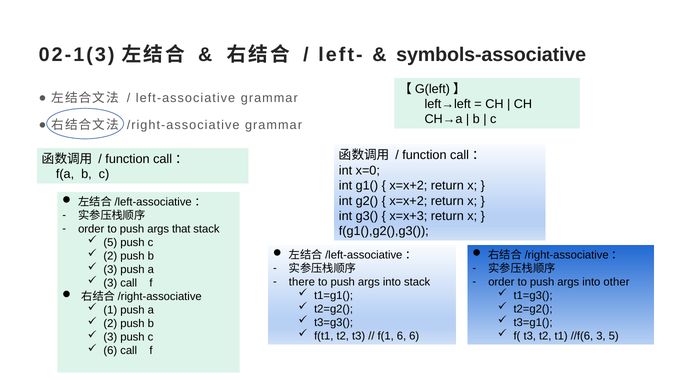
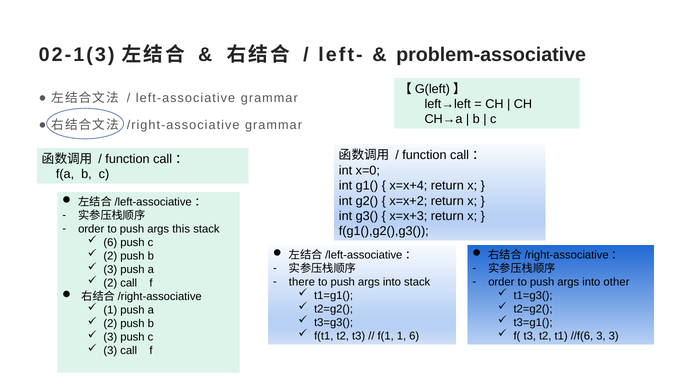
symbols-associative: symbols-associative -> problem-associative (491, 55)
x=x+2: x=x+2 -> x=x+4 (408, 185)
that: that -> this (181, 229)
5: 5 -> 6 (110, 242)
3: 3 -> 2 (110, 283)
f(1 6: 6 -> 1 (402, 336)
3 5: 5 -> 3 (614, 336)
6: 6 -> 3 (110, 350)
